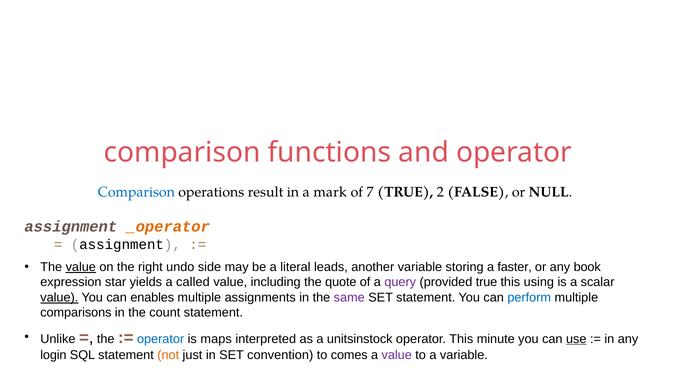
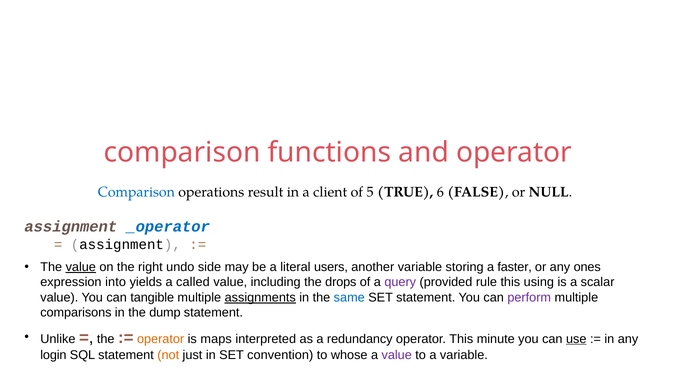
mark: mark -> client (330, 192)
7: 7 -> 5 (370, 192)
2: 2 -> 6 (440, 192)
_operator colour: orange -> blue (168, 227)
leads: leads -> users (331, 267)
book: book -> ones (587, 267)
star: star -> into (116, 282)
quote: quote -> drops (341, 282)
provided true: true -> rule (486, 282)
value underline: present -> none (59, 298)
enables: enables -> tangible (152, 298)
assignments underline: none -> present (260, 298)
same colour: purple -> blue (349, 298)
perform colour: blue -> purple (529, 298)
count: count -> dump (165, 313)
operator colour: blue -> orange (161, 339)
unitsinstock: unitsinstock -> redundancy (360, 339)
comes: comes -> whose (349, 355)
